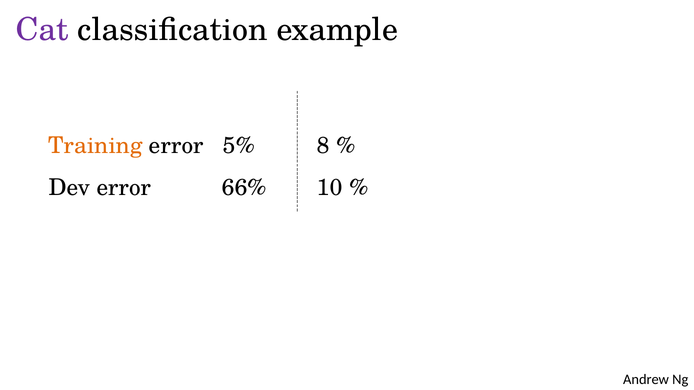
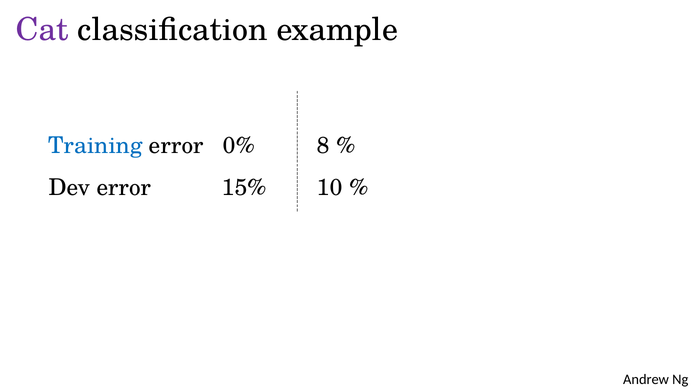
Training colour: orange -> blue (95, 146)
5%: 5% -> 0% (239, 146)
66%: 66% -> 15% (244, 188)
